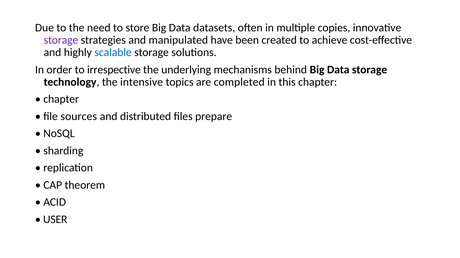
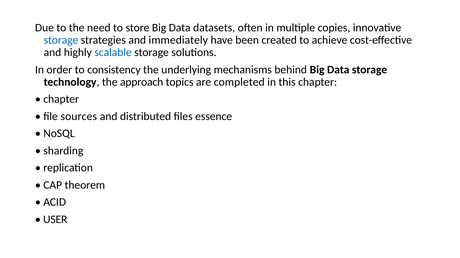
storage colour: purple -> blue (61, 40)
manipulated: manipulated -> immediately (178, 40)
irrespective: irrespective -> consistency (114, 70)
intensive: intensive -> approach (142, 82)
prepare: prepare -> essence (214, 117)
